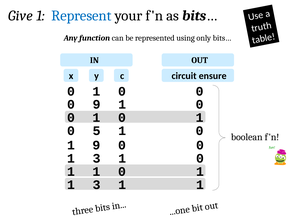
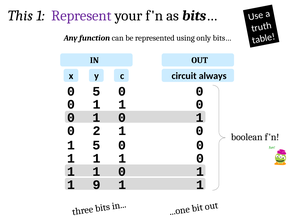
Give: Give -> This (20, 16)
Represent colour: blue -> purple (81, 16)
ensure: ensure -> always (213, 76)
1: 1 -> 5 (96, 92)
9: 9 -> 1 (97, 105)
5: 5 -> 2 (97, 131)
1 9: 9 -> 5 (96, 146)
3: 3 -> 1 (97, 159)
3: 3 -> 9 (97, 185)
